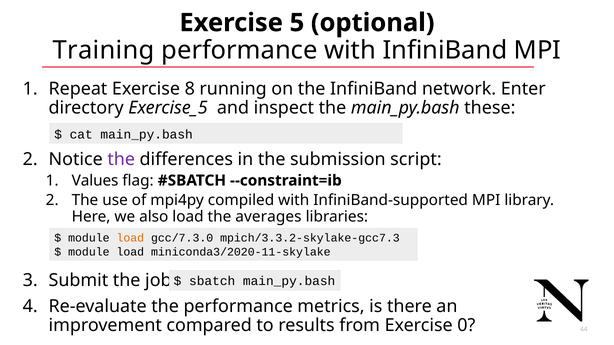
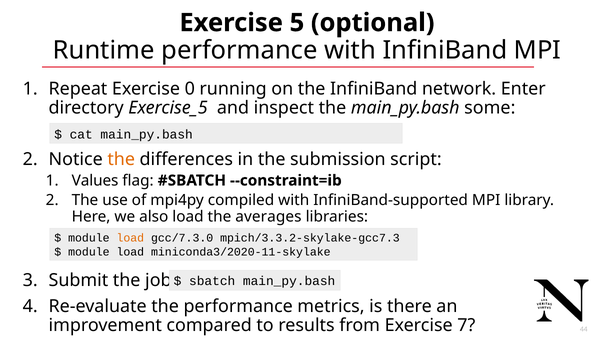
Training: Training -> Runtime (104, 50)
8: 8 -> 0 (190, 89)
these: these -> some (490, 108)
the colour: purple -> orange (121, 160)
0: 0 -> 7 (466, 326)
